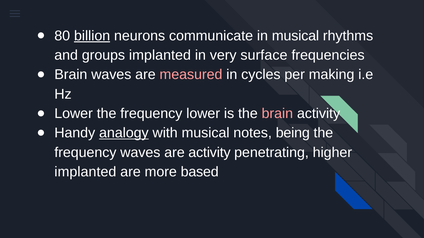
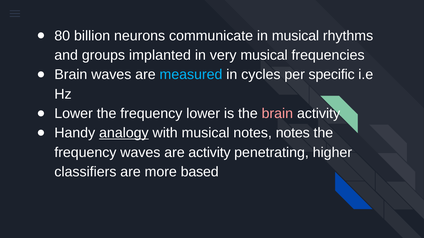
billion underline: present -> none (92, 36)
very surface: surface -> musical (264, 55)
measured colour: pink -> light blue (191, 75)
making: making -> specific (332, 75)
notes being: being -> notes (293, 133)
implanted: implanted -> classifiers (85, 172)
